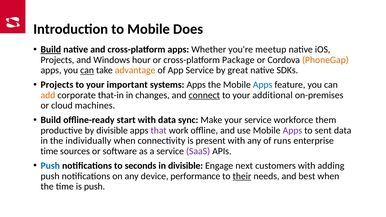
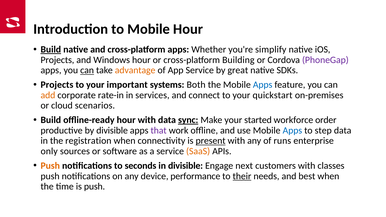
Mobile Does: Does -> Hour (188, 29)
meetup: meetup -> simplify (271, 50)
Package: Package -> Building (238, 60)
PhoneGap colour: orange -> purple (325, 60)
systems Apps: Apps -> Both (196, 85)
that-in: that-in -> rate-in (111, 95)
changes: changes -> services (152, 95)
connect underline: present -> none (204, 95)
additional: additional -> quickstart (273, 95)
machines: machines -> scenarios (95, 106)
offline-ready start: start -> hour (126, 120)
sync underline: none -> present (188, 120)
your service: service -> started (258, 120)
them: them -> order (326, 120)
Apps colour: purple -> blue (292, 130)
sent: sent -> step (323, 130)
individually: individually -> registration (88, 141)
present underline: none -> present (211, 141)
time: time -> only (49, 151)
SaaS colour: purple -> orange (198, 151)
Push colour: blue -> orange (50, 166)
adding: adding -> classes (331, 166)
